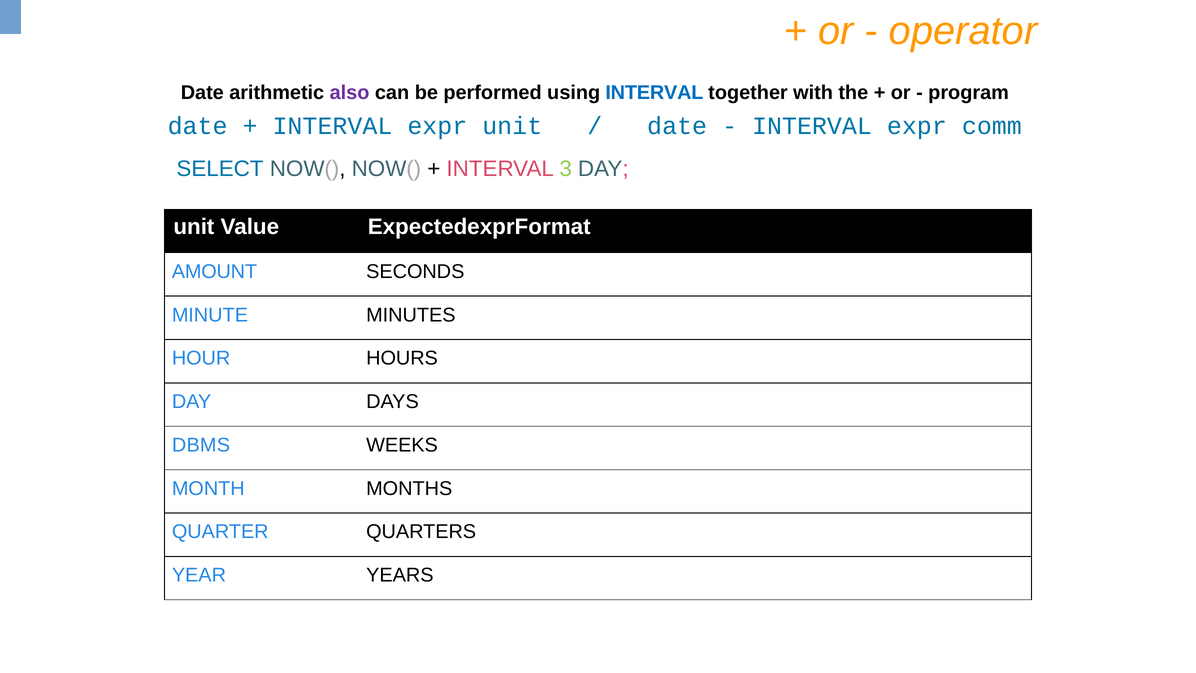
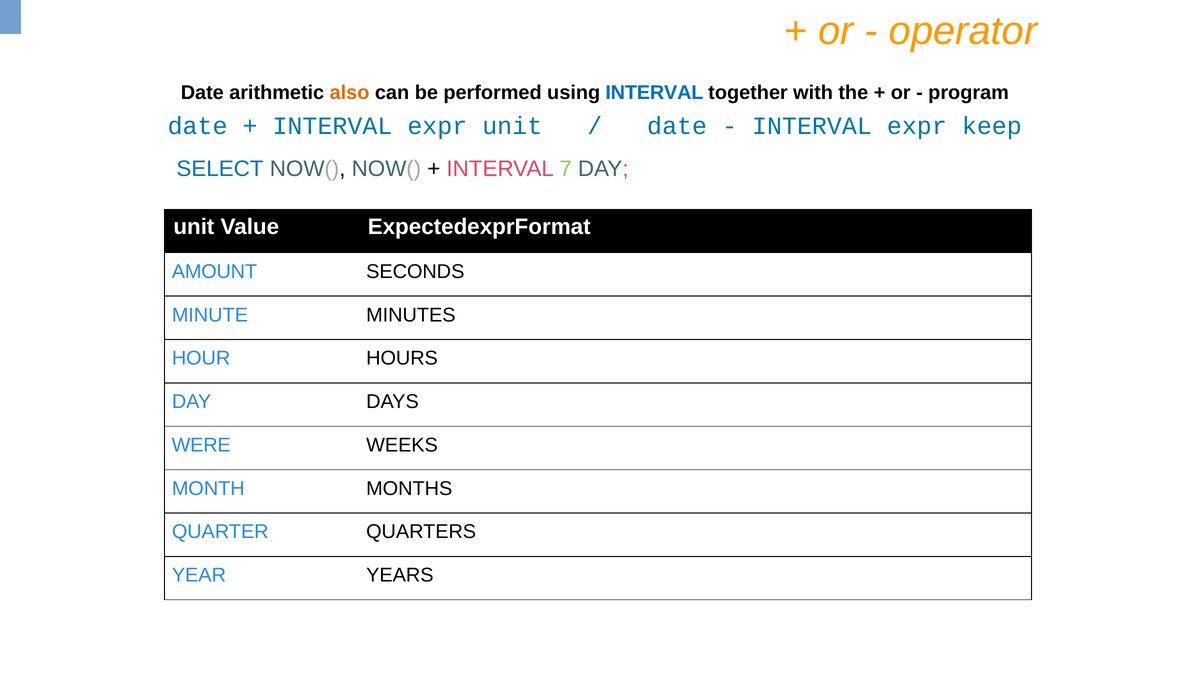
also colour: purple -> orange (350, 93)
comm: comm -> keep (992, 126)
3: 3 -> 7 (566, 169)
DBMS: DBMS -> WERE (201, 445)
